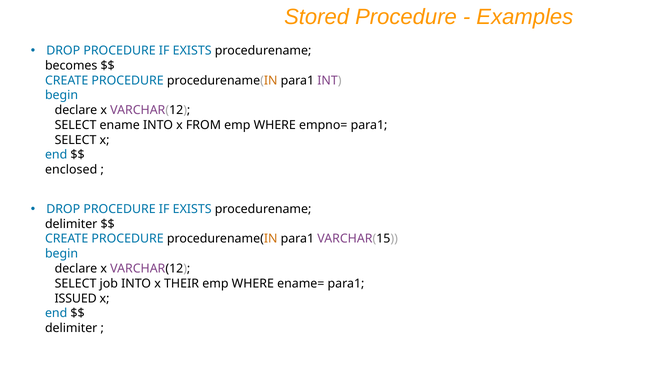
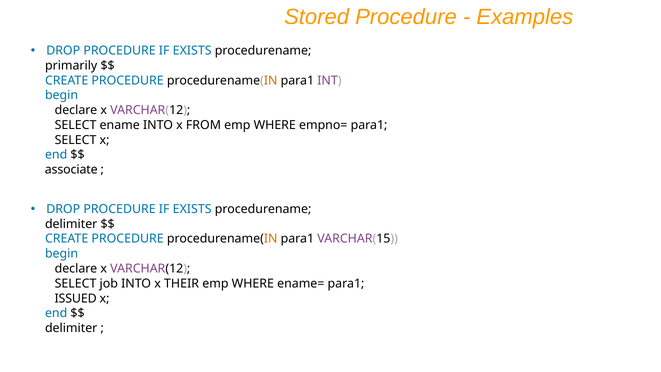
becomes: becomes -> primarily (71, 66)
enclosed: enclosed -> associate (71, 170)
